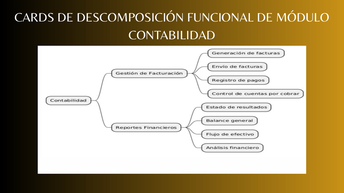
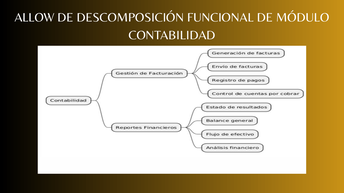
CARDS: CARDS -> ALLOW (34, 18)
